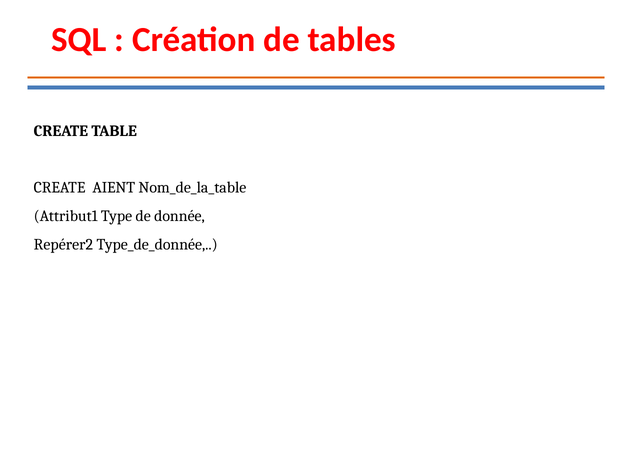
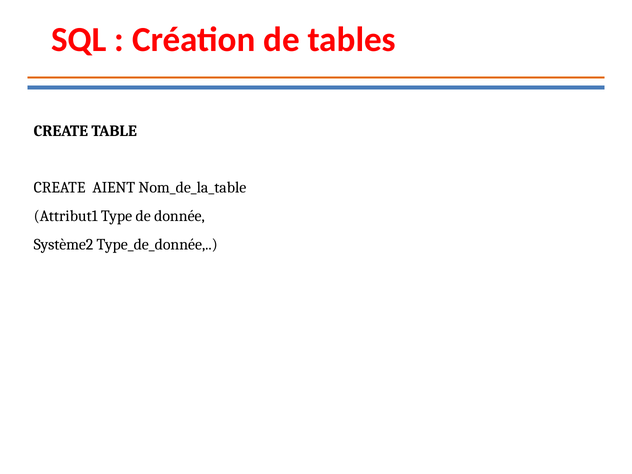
Repérer2: Repérer2 -> Système2 (63, 245)
